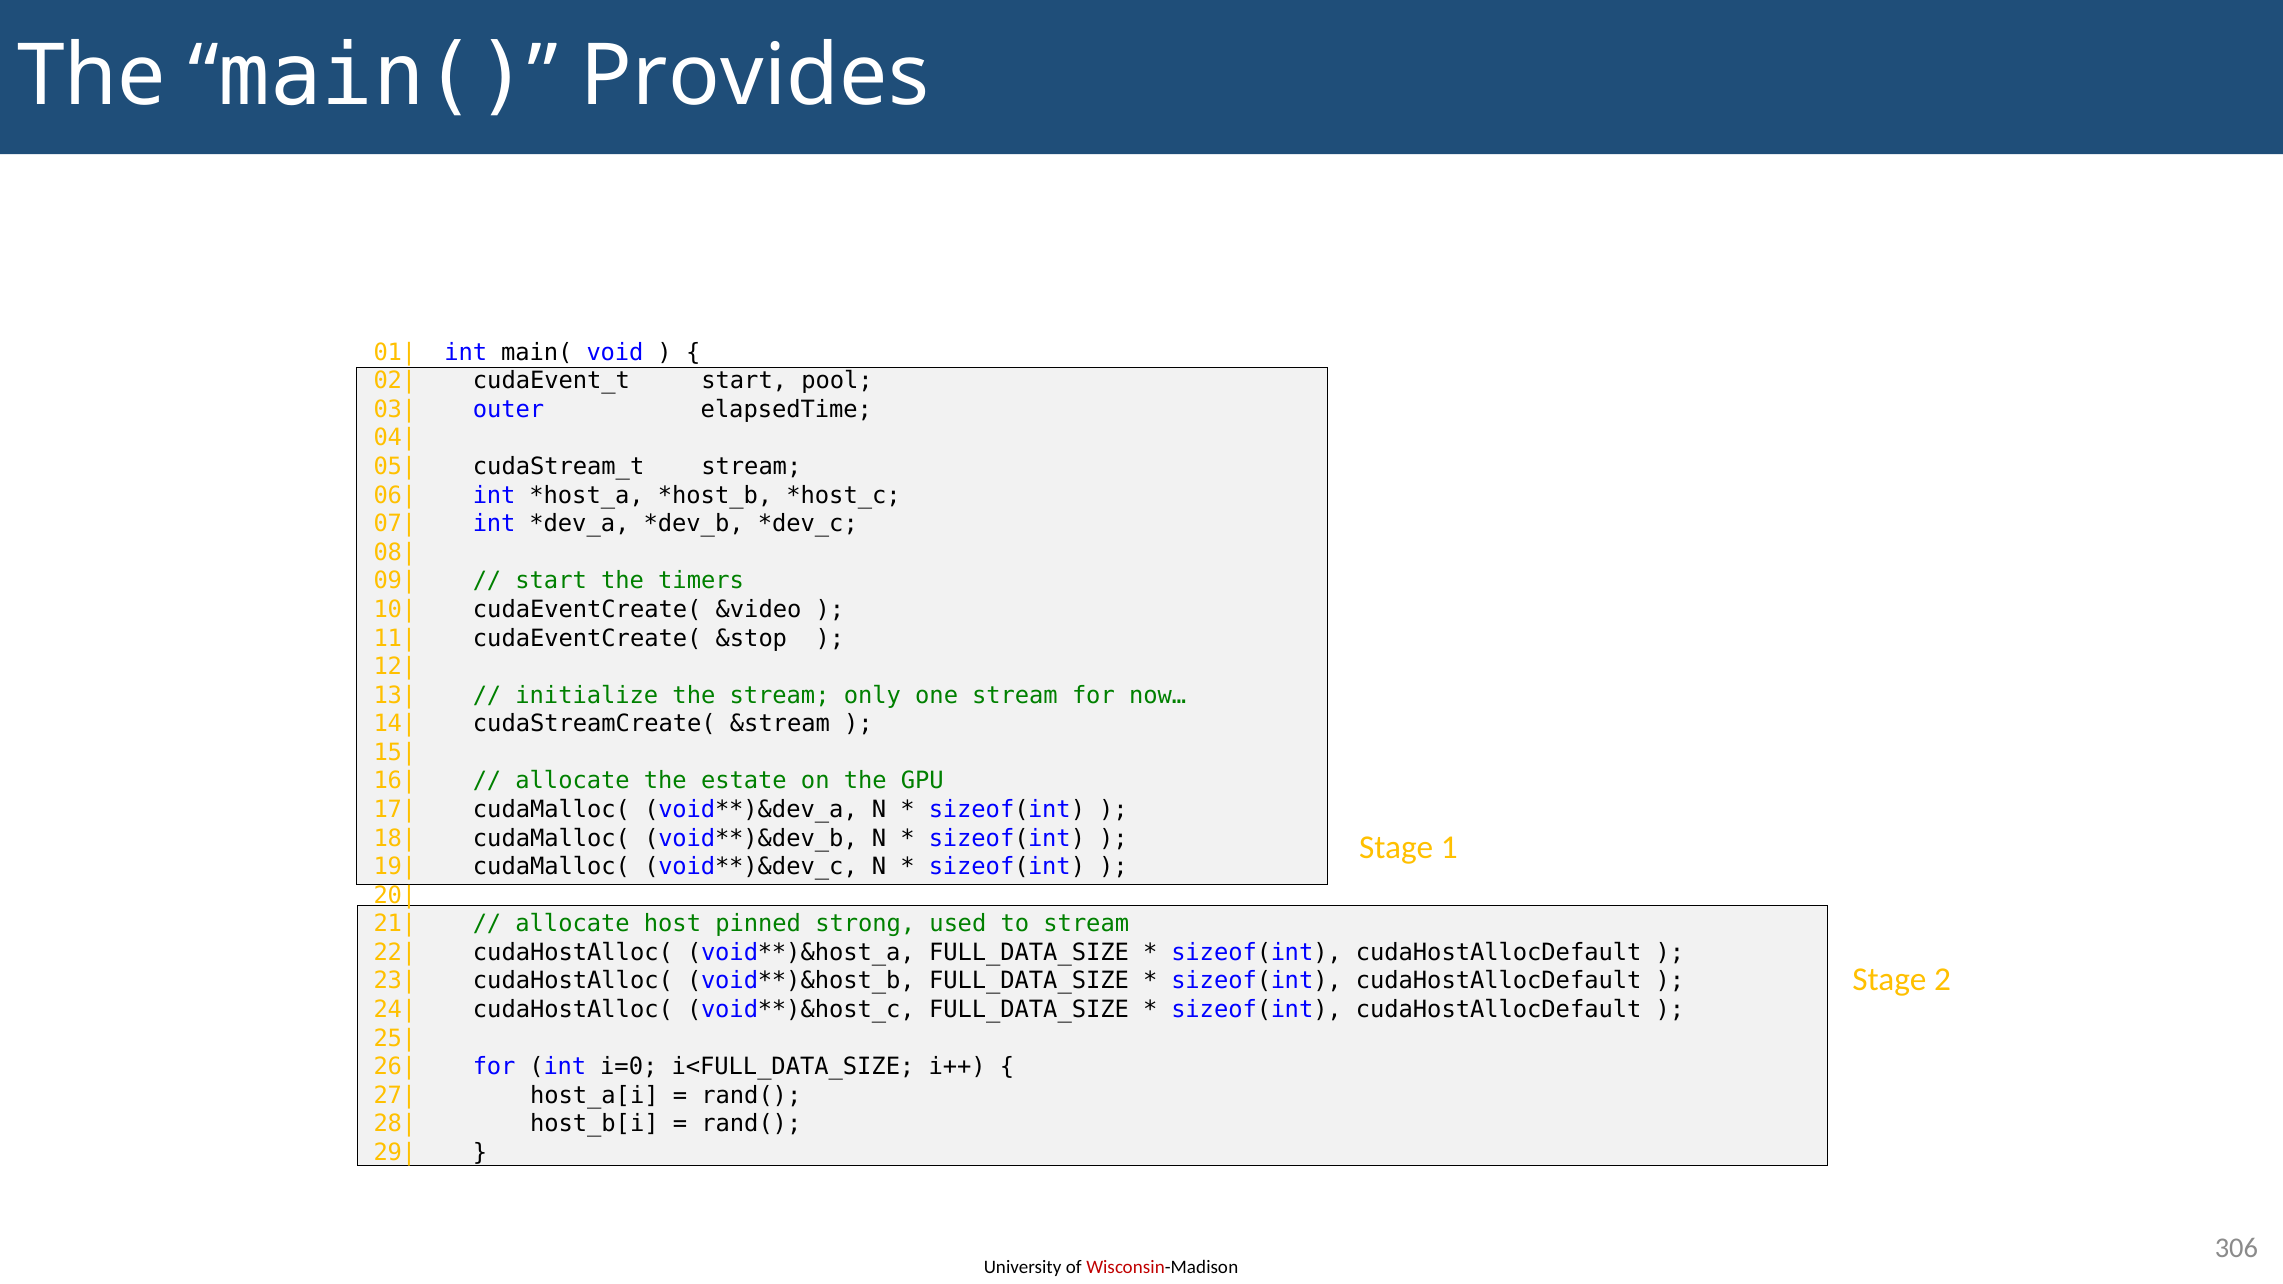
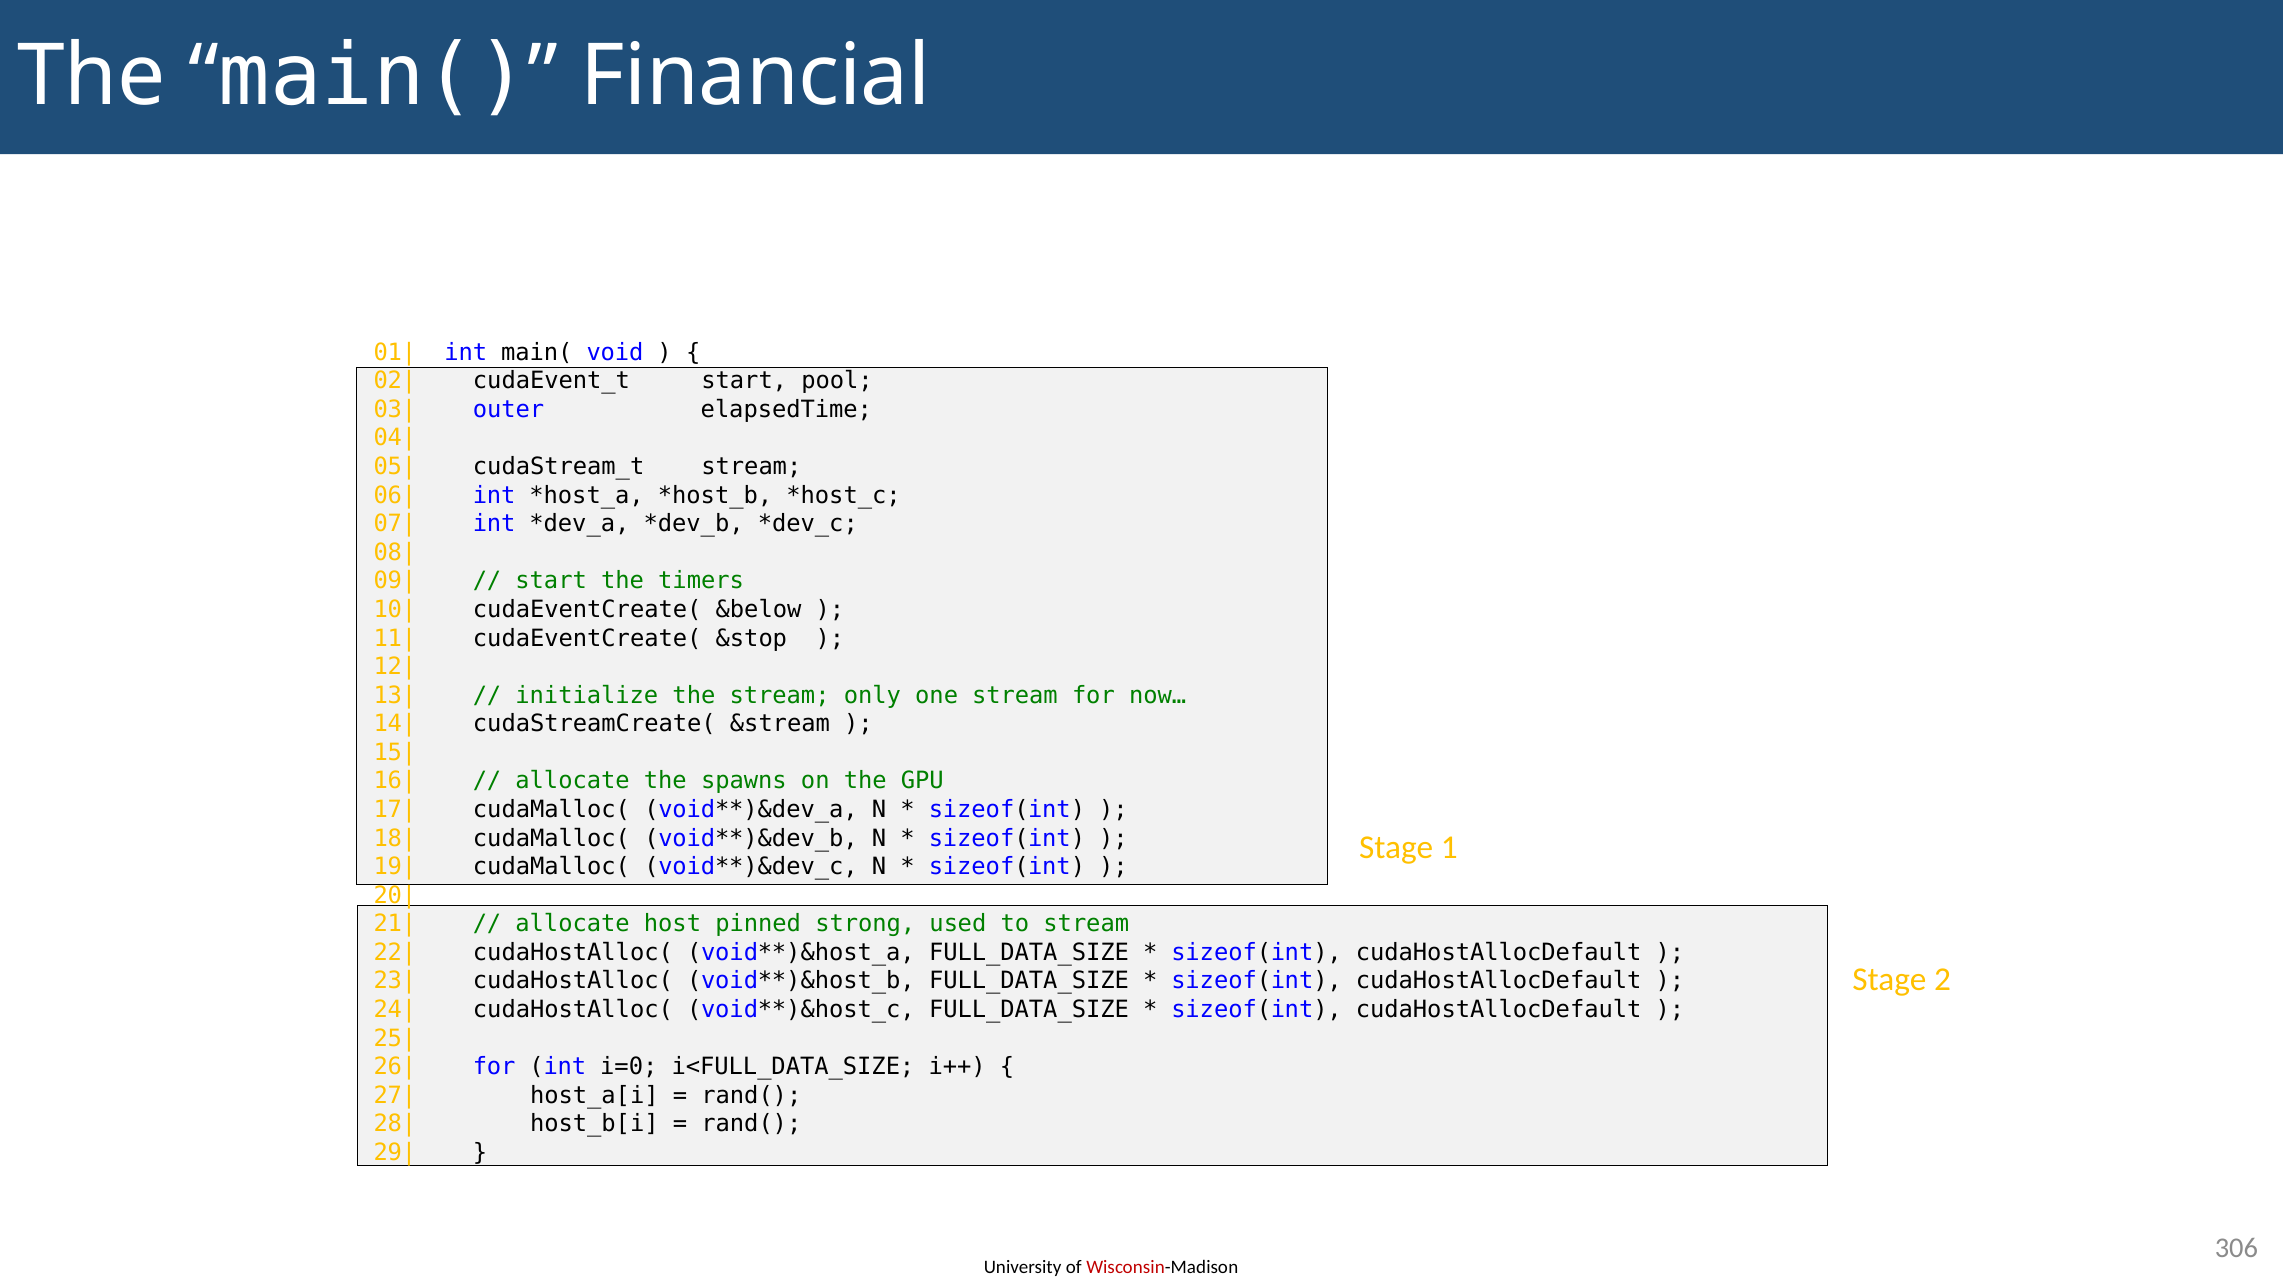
Provides: Provides -> Financial (755, 77)
&video: &video -> &below (759, 610)
estate: estate -> spawns (744, 781)
